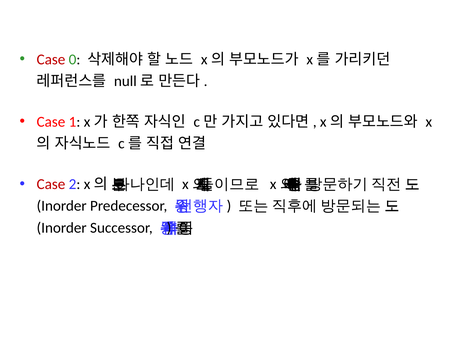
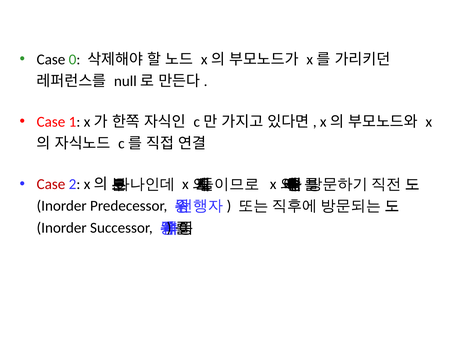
Case colour: red -> black (51, 59)
